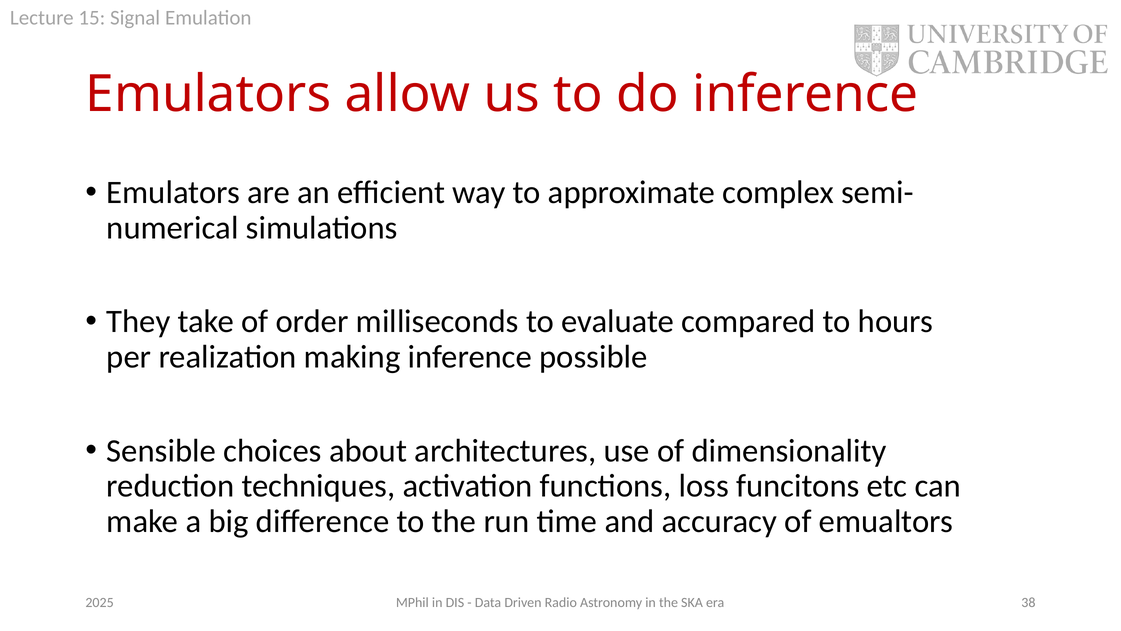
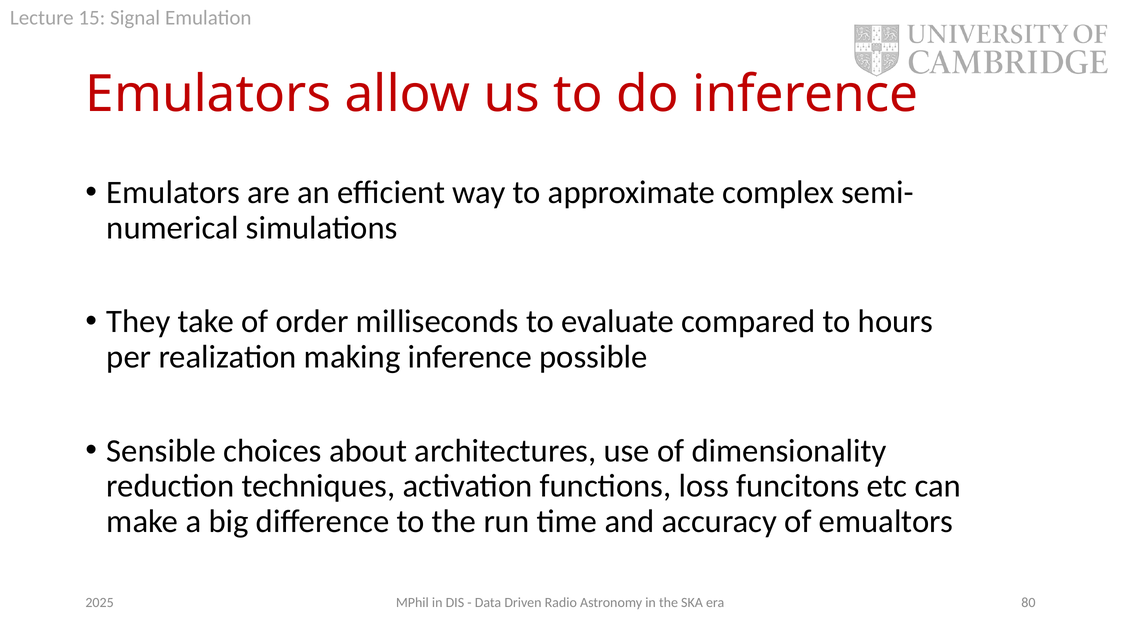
38: 38 -> 80 (1028, 602)
